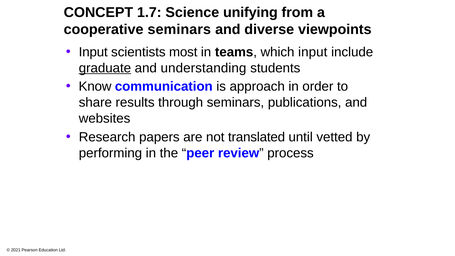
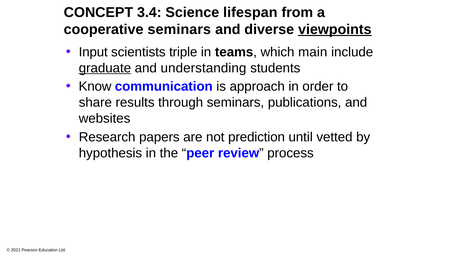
1.7: 1.7 -> 3.4 (149, 12)
unifying: unifying -> lifespan (250, 12)
viewpoints underline: none -> present (335, 29)
most: most -> triple (183, 52)
which input: input -> main (313, 52)
translated: translated -> prediction (257, 137)
performing: performing -> hypothesis (110, 153)
